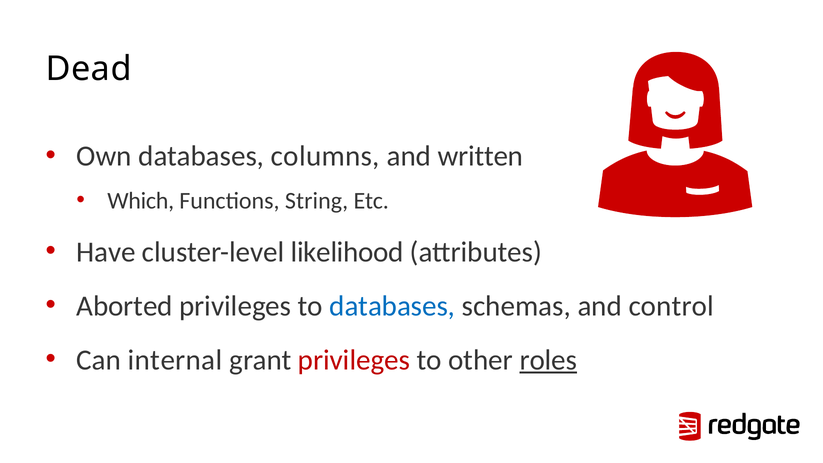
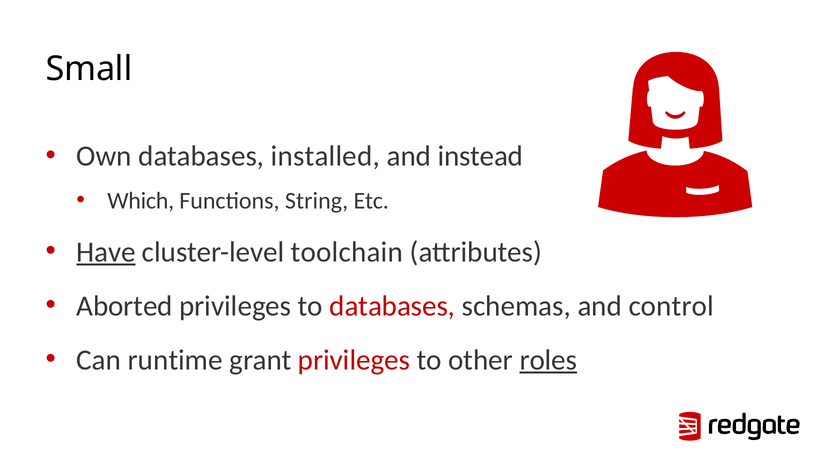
Dead: Dead -> Small (89, 69)
columns: columns -> installed (325, 156)
written: written -> instead (480, 156)
Have underline: none -> present (106, 252)
likelihood: likelihood -> toolchain (347, 252)
databases colour: blue -> red (392, 306)
internal: internal -> runtime (175, 360)
